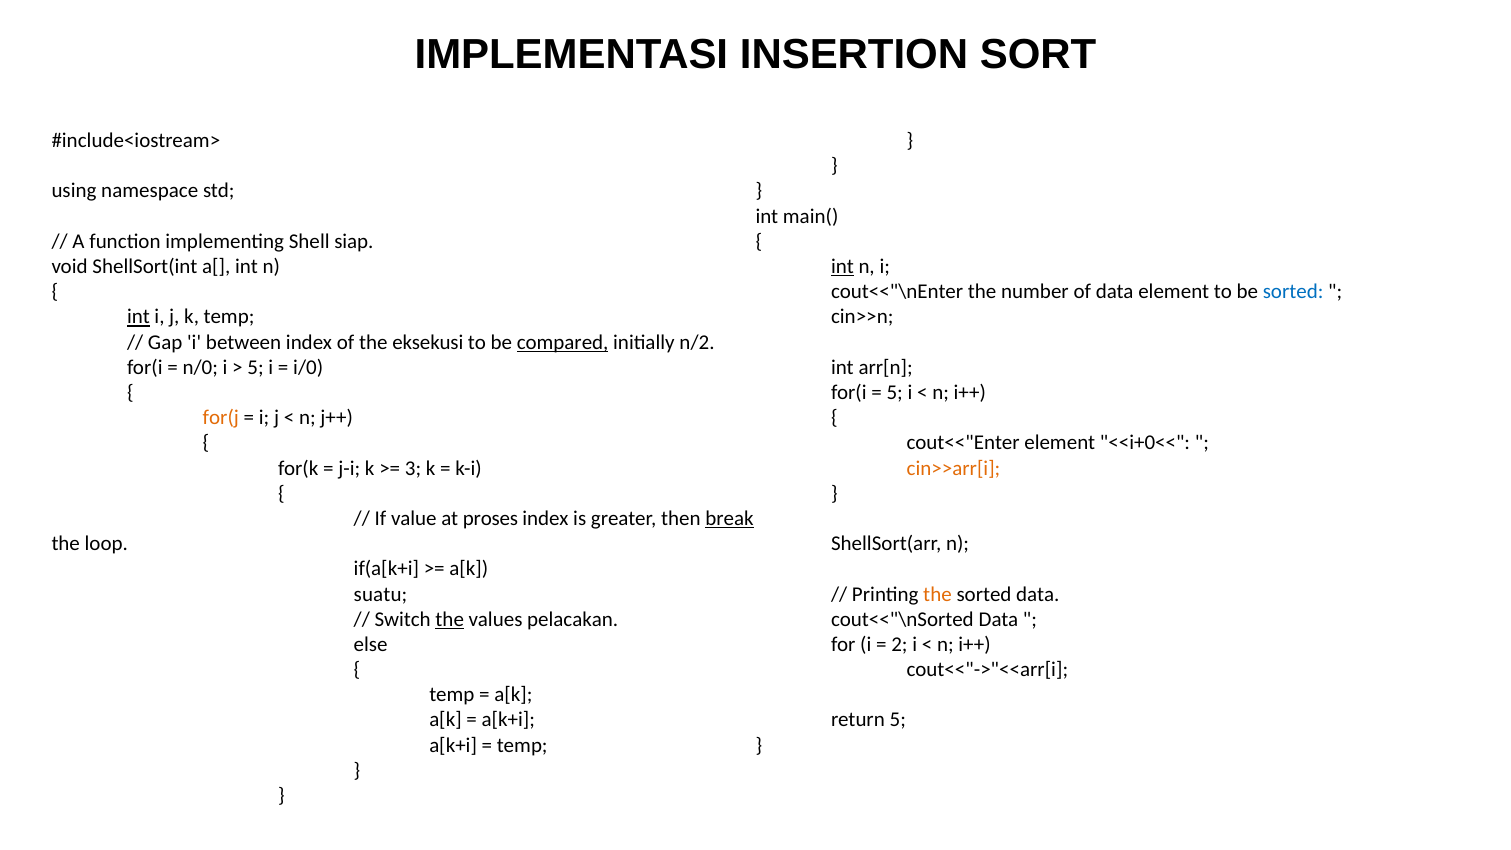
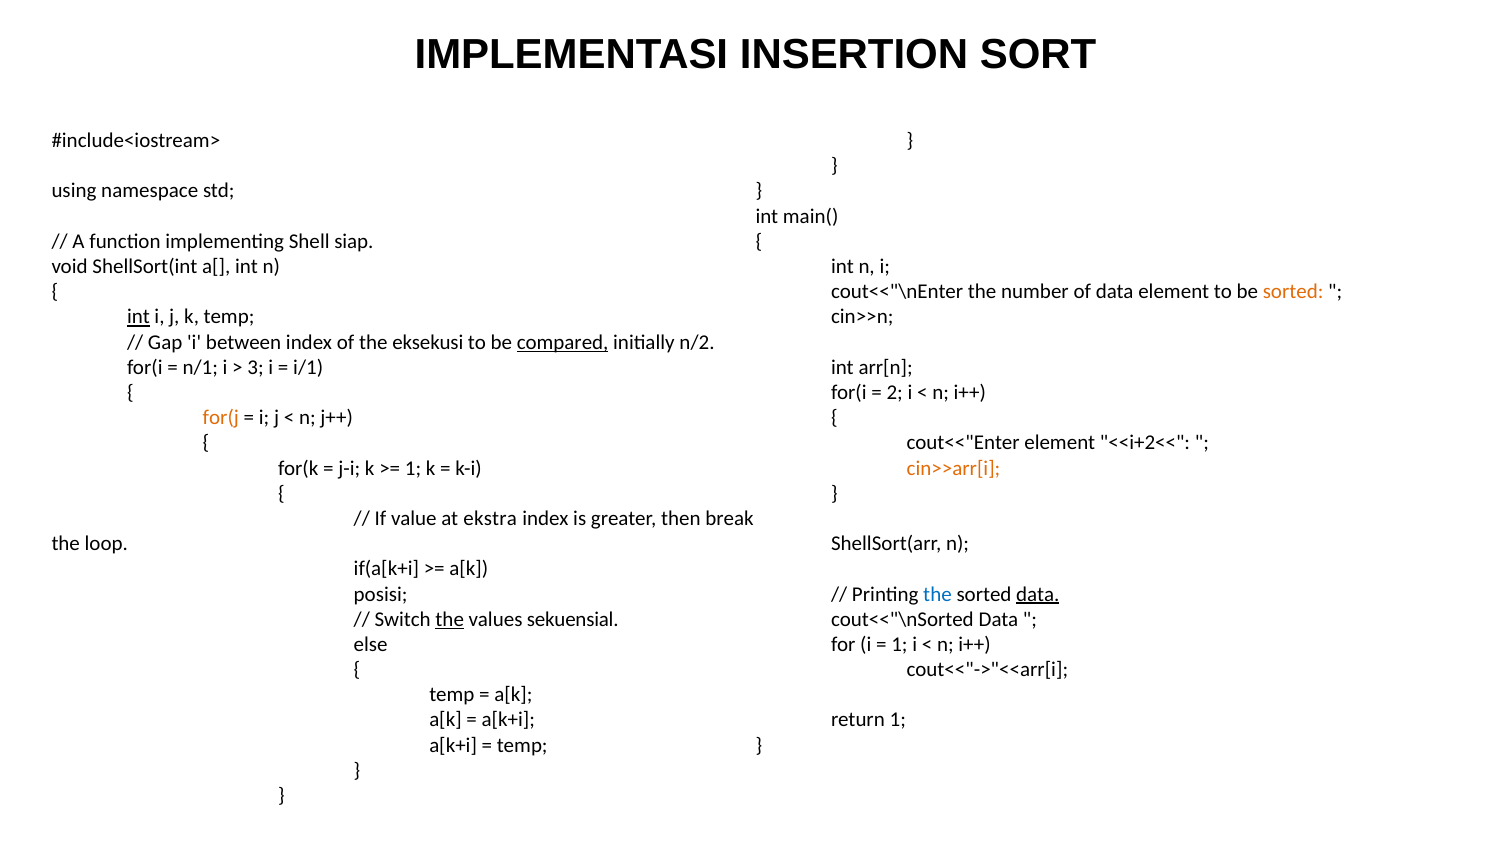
int underline: present -> none (842, 267)
sorted colour: blue -> orange (1293, 292)
n/0: n/0 -> n/1 (200, 367)
5: 5 -> 3 (256, 367)
i/0: i/0 -> i/1 (308, 367)
5: 5 -> 2 (895, 393)
<<i+0<<: <<i+0<< -> <<i+2<< (1145, 443)
3: 3 -> 1 (413, 468)
proses: proses -> ekstra (490, 518)
break underline: present -> none (730, 518)
suatu: suatu -> posisi (381, 594)
the colour: orange -> blue (937, 594)
data underline: none -> present (1038, 594)
pelacakan: pelacakan -> sekuensial (573, 619)
2: 2 -> 1 (899, 644)
return 5: 5 -> 1 (898, 720)
